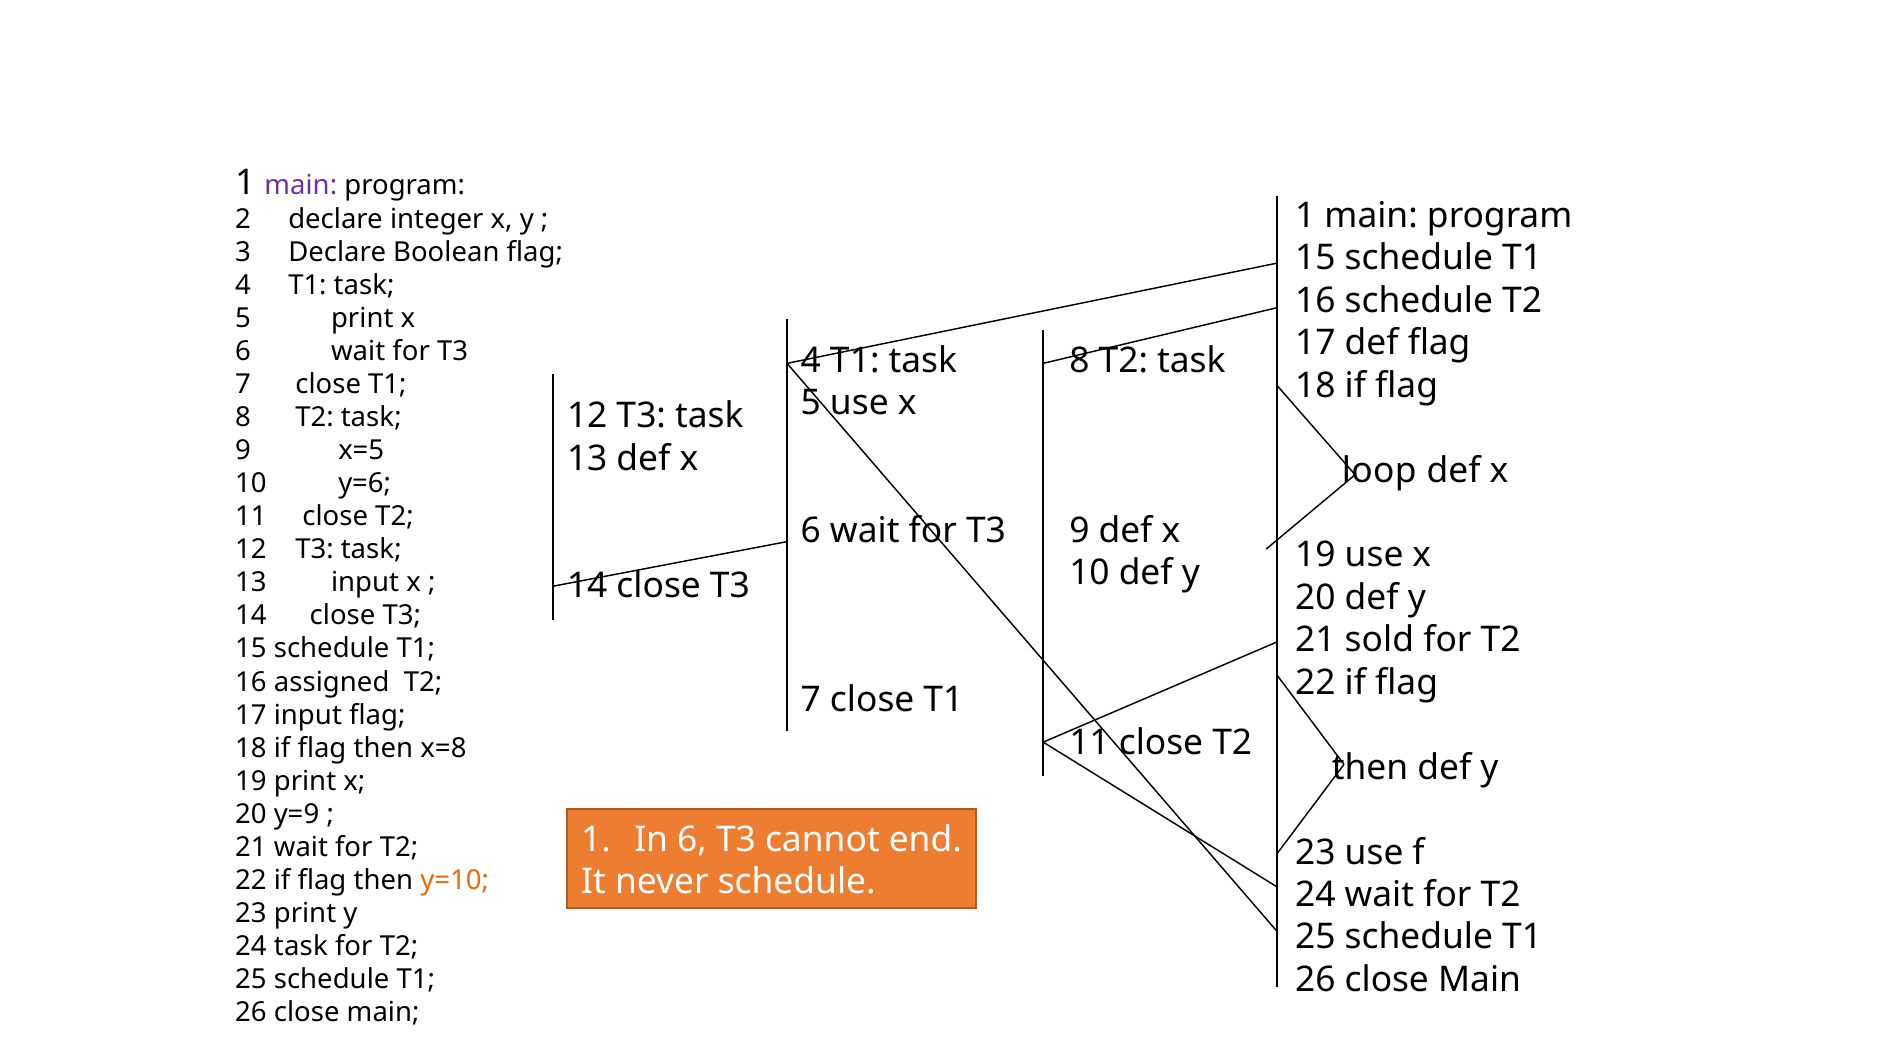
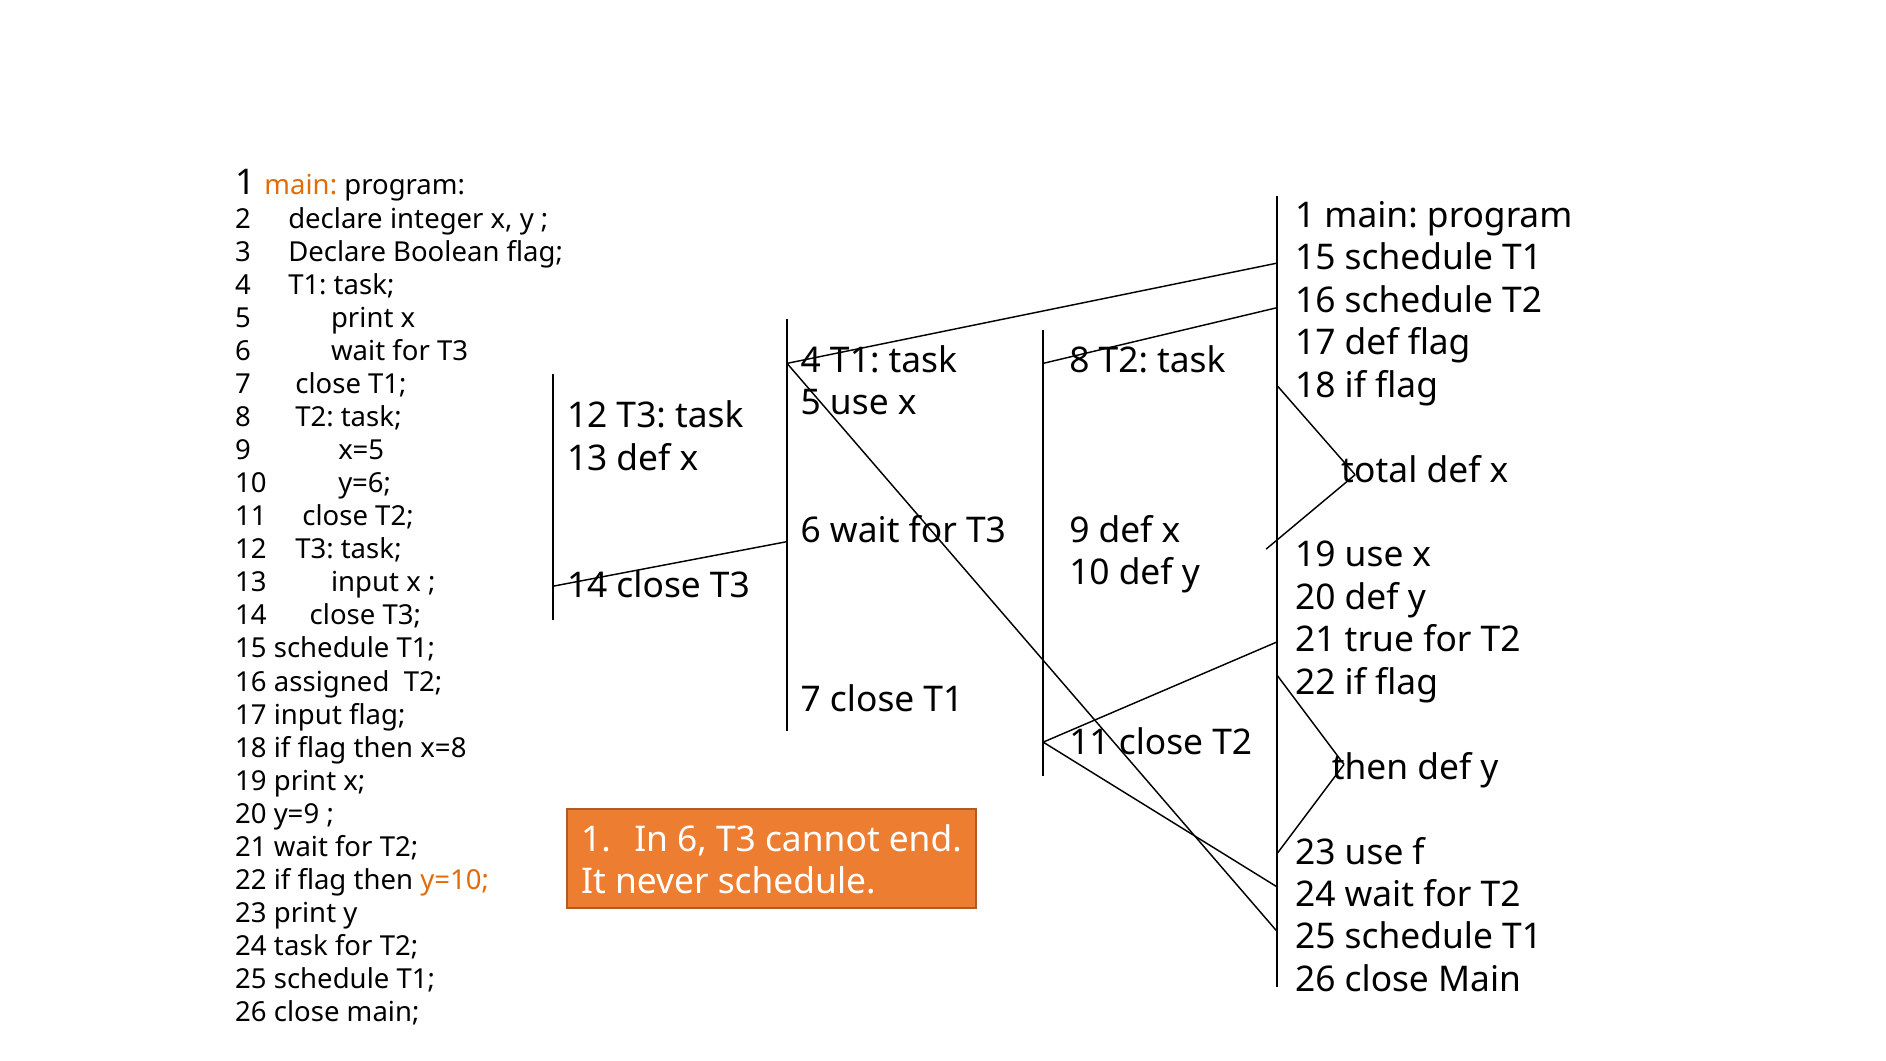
main colour: purple -> orange (301, 185)
loop: loop -> total (1379, 470)
sold: sold -> true (1379, 640)
